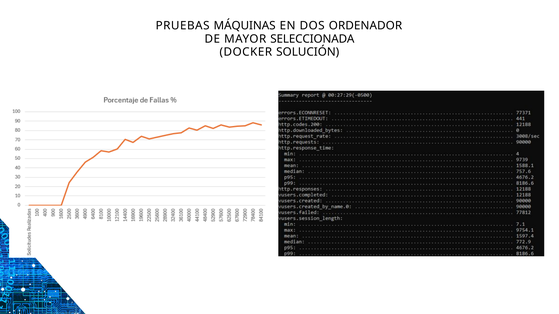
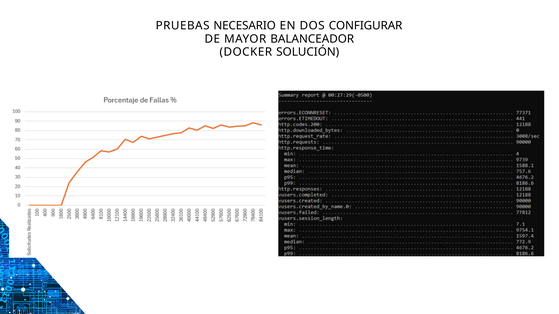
MÁQUINAS: MÁQUINAS -> NECESARIO (245, 26)
ORDENADOR: ORDENADOR -> CONFIGURAR (366, 26)
SELECCIONADA: SELECCIONADA -> BALANCEADOR (312, 39)
